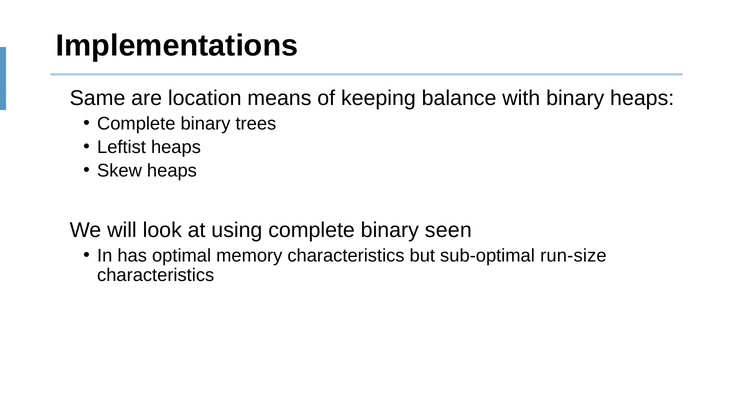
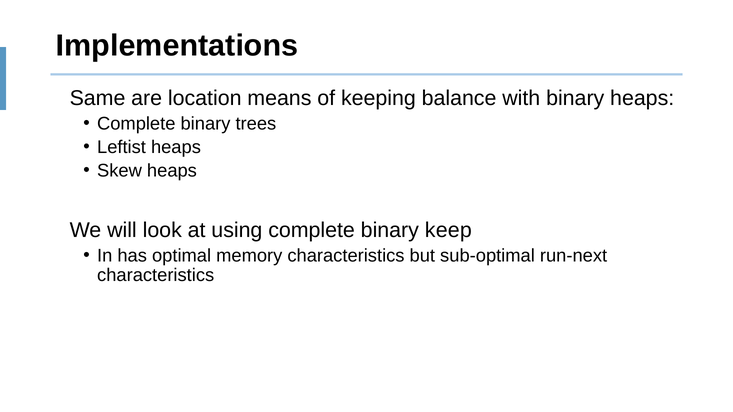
seen: seen -> keep (448, 231)
run-size: run-size -> run-next (574, 256)
